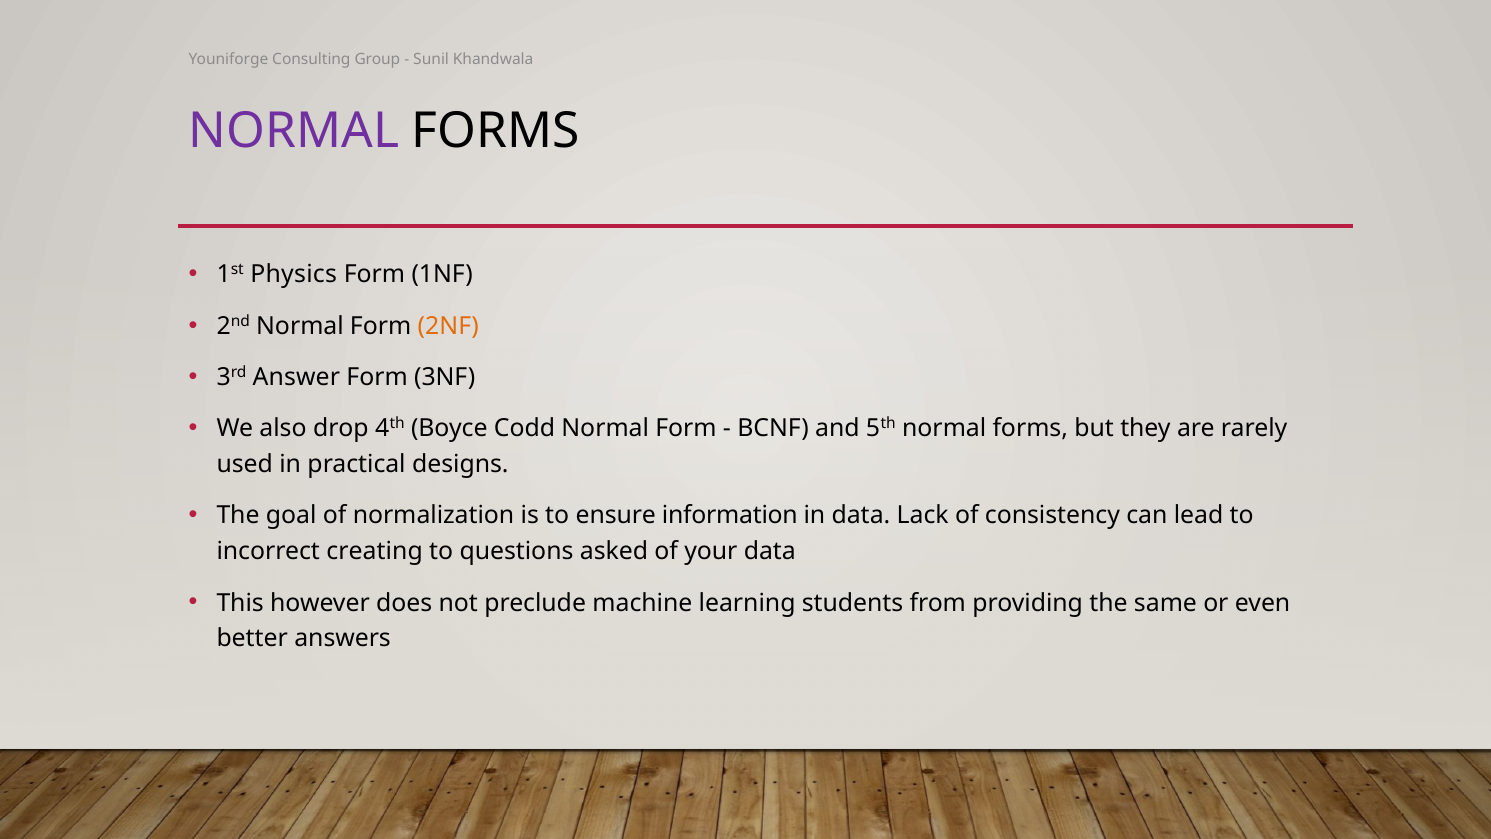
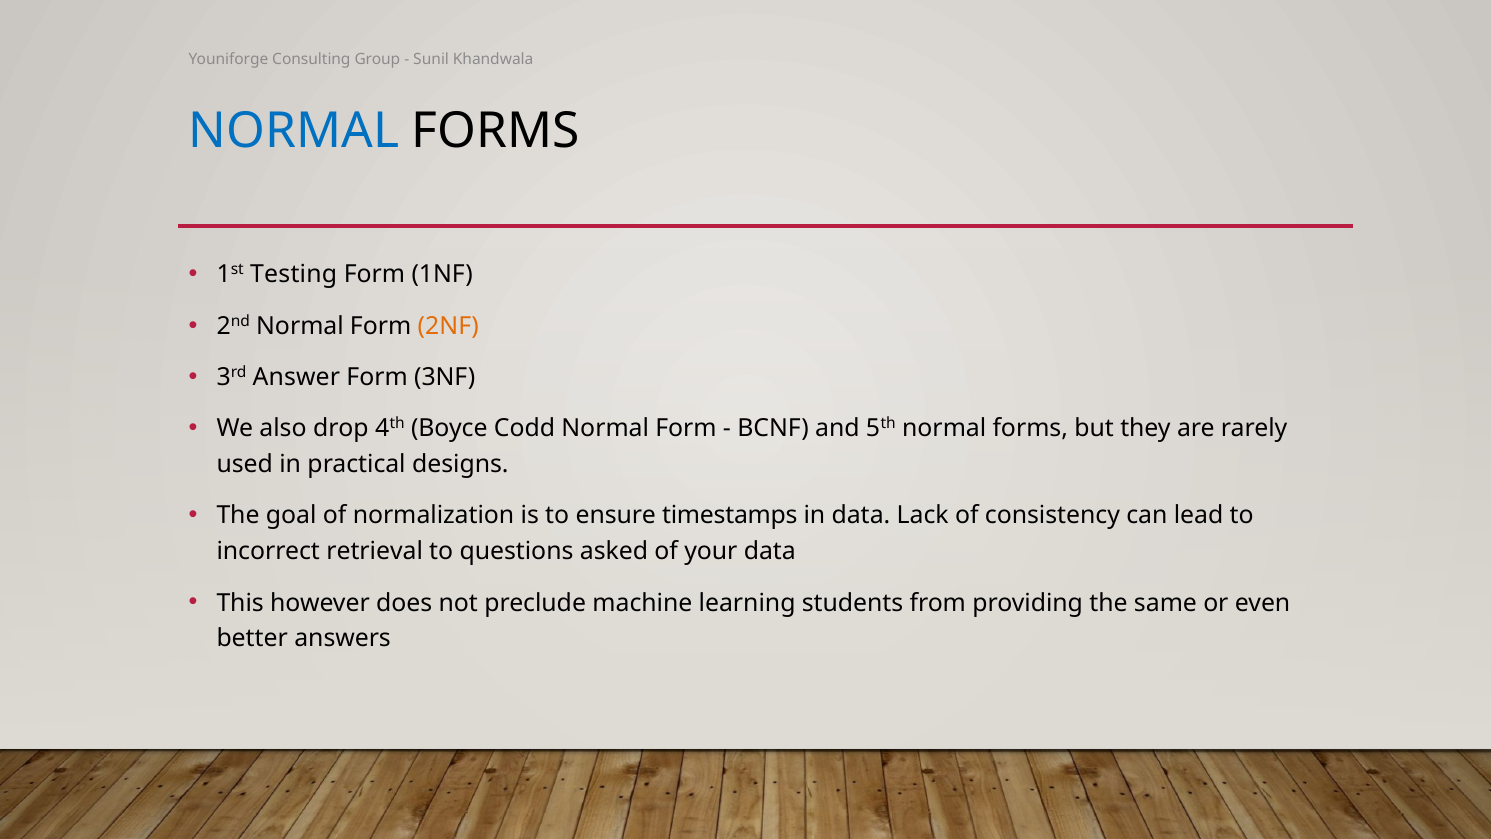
NORMAL colour: purple -> blue (294, 131)
Physics: Physics -> Testing (294, 275)
information: information -> timestamps (730, 516)
creating: creating -> retrieval (375, 551)
